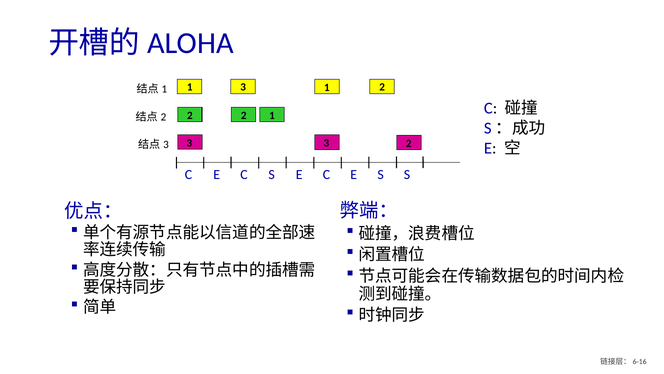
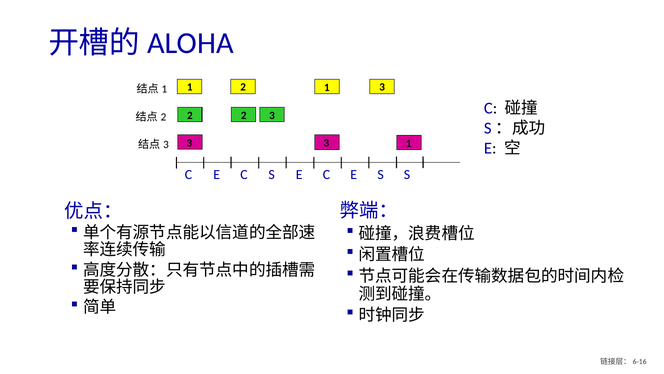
3: 3 -> 2 (243, 87)
1 2: 2 -> 3 (382, 87)
1: 1 -> 3 (272, 115)
2: 2 -> 1 (409, 143)
